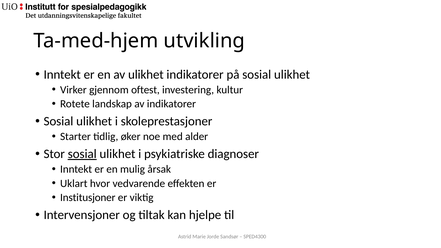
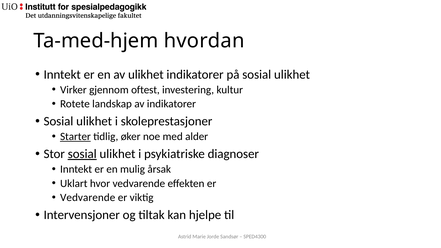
utvikling: utvikling -> hvordan (204, 41)
Starter underline: none -> present (75, 137)
Institusjoner: Institusjoner -> Vedvarende (88, 198)
